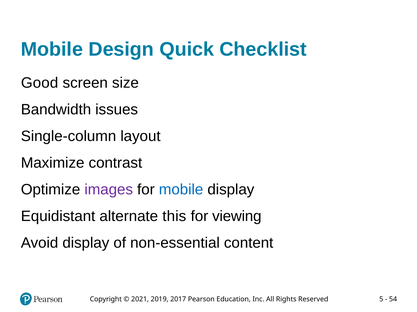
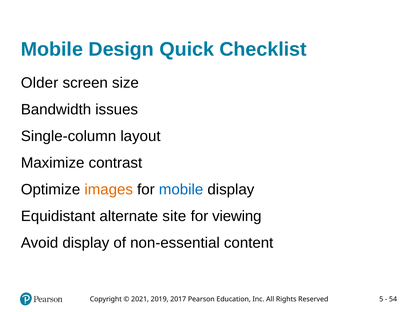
Good: Good -> Older (40, 83)
images colour: purple -> orange (109, 190)
this: this -> site (174, 217)
